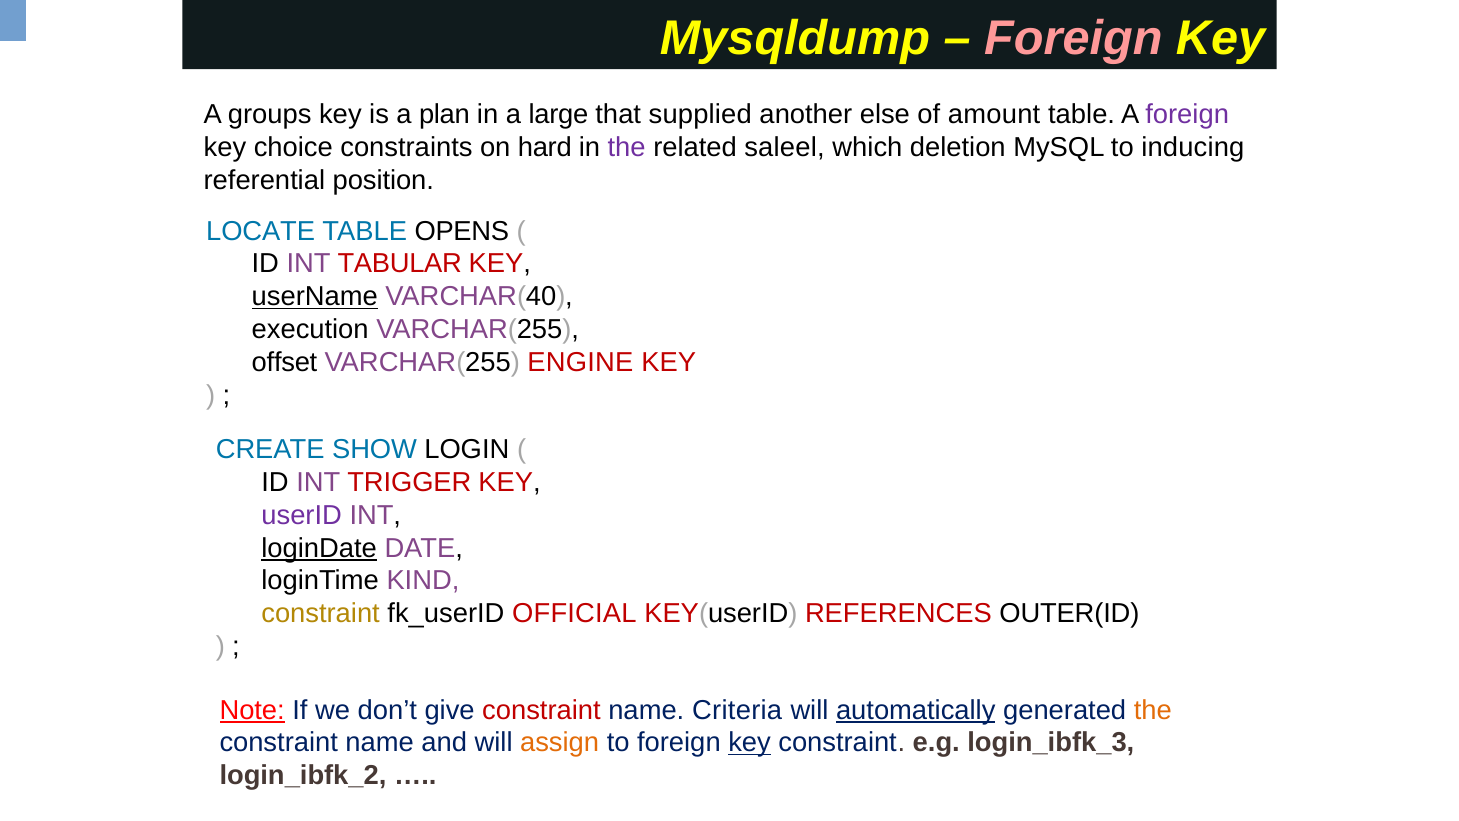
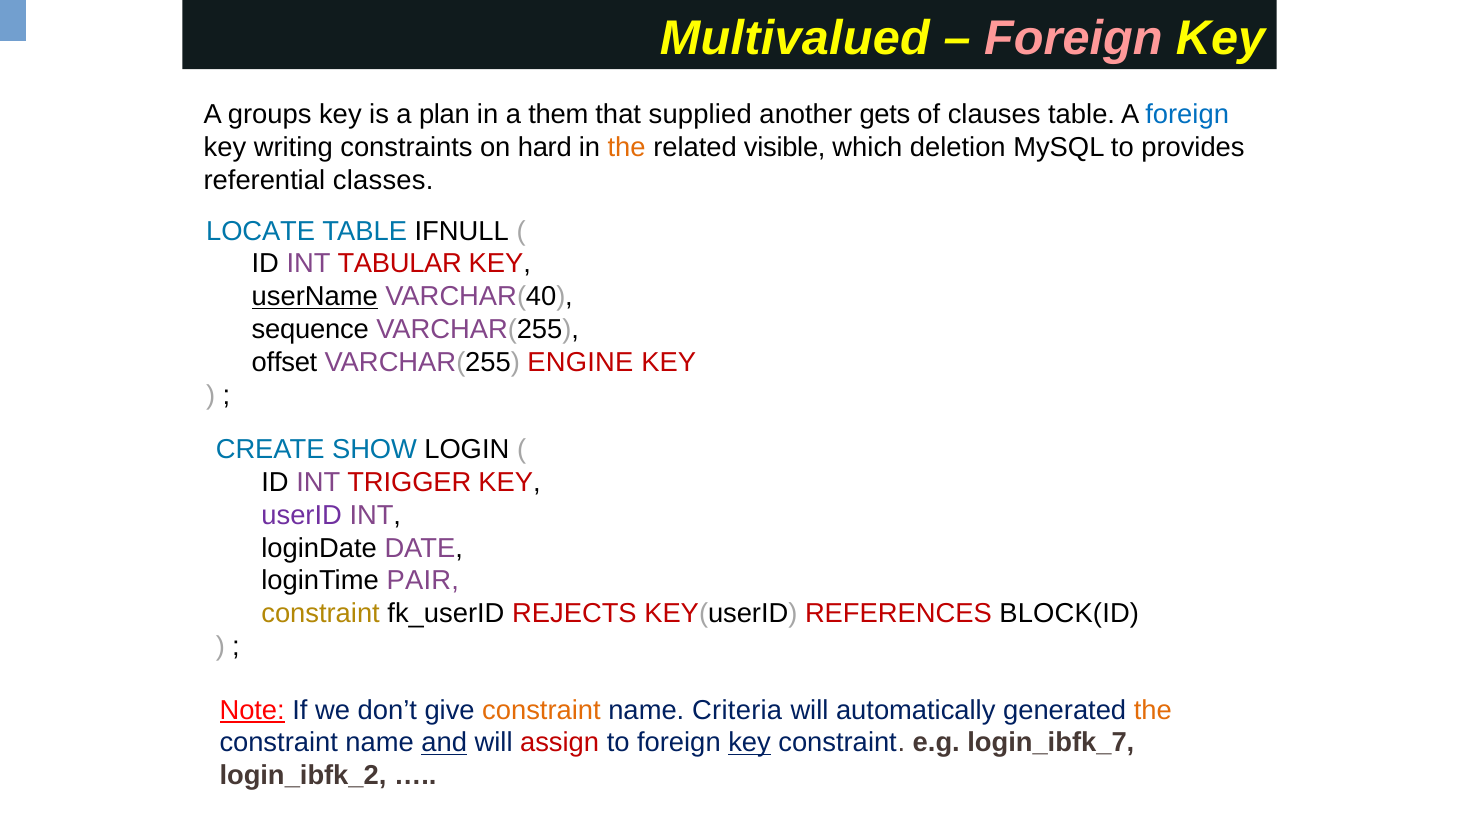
Mysqldump: Mysqldump -> Multivalued (795, 38)
large: large -> them (558, 115)
else: else -> gets (885, 115)
amount: amount -> clauses (994, 115)
foreign colour: purple -> blue (1187, 115)
choice: choice -> writing (293, 148)
the colour: purple -> orange (627, 148)
saleel: saleel -> visible (785, 148)
inducing: inducing -> provides (1193, 148)
position: position -> classes (383, 180)
OPENS: OPENS -> IFNULL (462, 231)
execution: execution -> sequence (310, 329)
loginDate underline: present -> none (319, 548)
KIND: KIND -> PAIR (423, 581)
OFFICIAL: OFFICIAL -> REJECTS (574, 614)
OUTER(ID: OUTER(ID -> BLOCK(ID (1069, 614)
constraint colour: red -> orange (541, 710)
automatically underline: present -> none (916, 710)
and underline: none -> present (444, 743)
assign colour: orange -> red (560, 743)
login_ibfk_3: login_ibfk_3 -> login_ibfk_7 (1051, 743)
